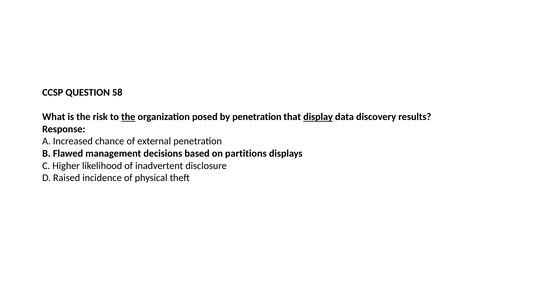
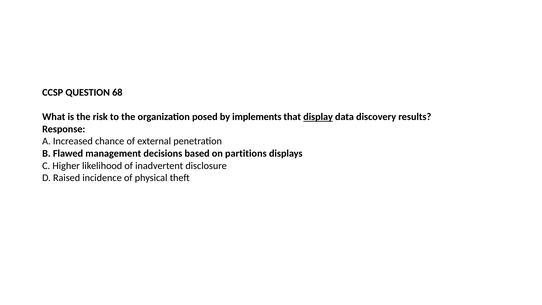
58: 58 -> 68 (117, 92)
the underline: present -> none (128, 117)
by penetration: penetration -> implements (257, 117)
